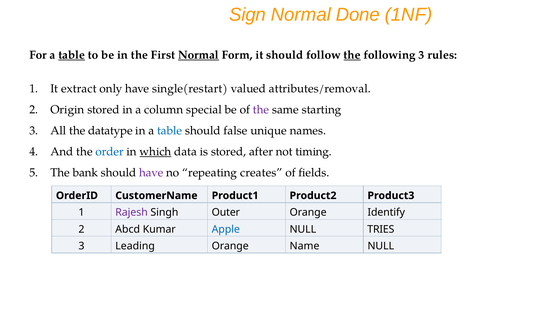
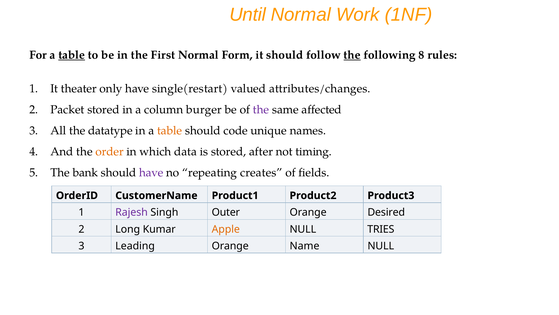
Sign: Sign -> Until (248, 15)
Done: Done -> Work (358, 15)
Normal underline: present -> none (198, 55)
following 3: 3 -> 8 (422, 55)
extract: extract -> theater (79, 88)
attributes/removal: attributes/removal -> attributes/changes (320, 88)
Origin: Origin -> Packet (67, 109)
special: special -> burger (204, 109)
starting: starting -> affected (322, 109)
table colour: blue -> orange (170, 130)
false: false -> code (236, 130)
order colour: blue -> orange (110, 151)
which underline: present -> none (156, 151)
Identify: Identify -> Desired (386, 212)
Abcd: Abcd -> Long (128, 229)
Apple colour: blue -> orange (226, 229)
